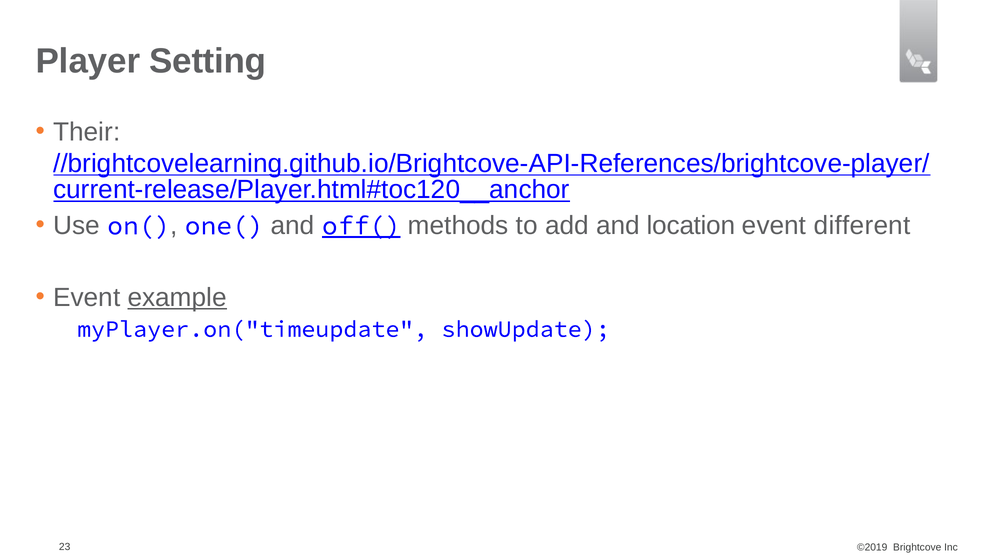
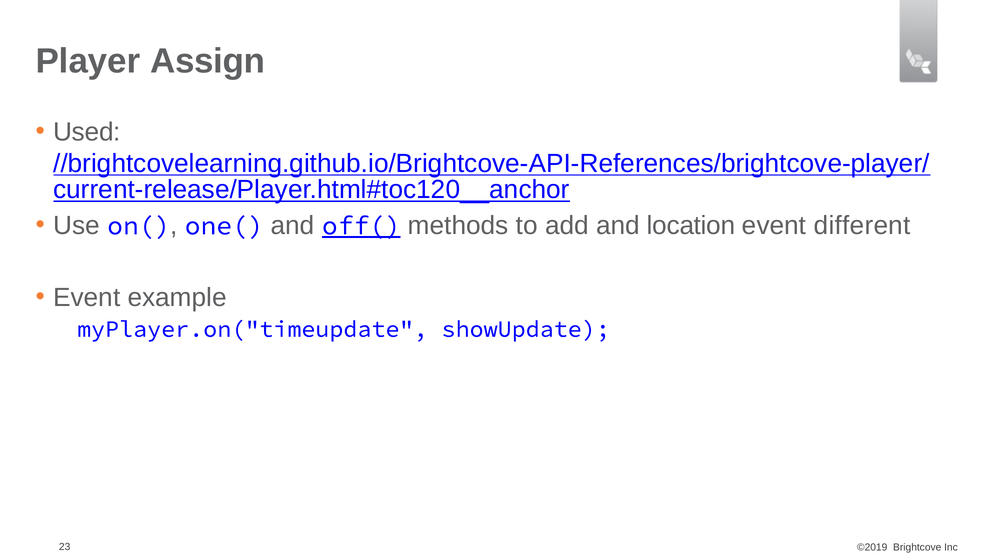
Setting: Setting -> Assign (208, 61)
Their: Their -> Used (87, 132)
example underline: present -> none (177, 297)
